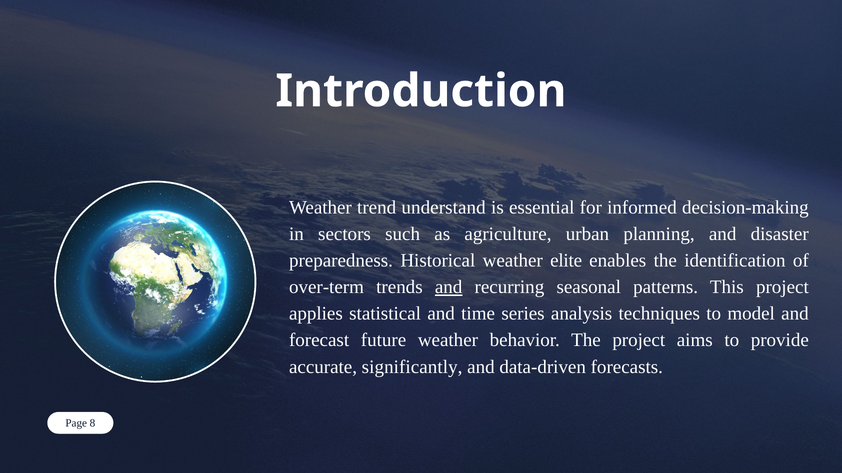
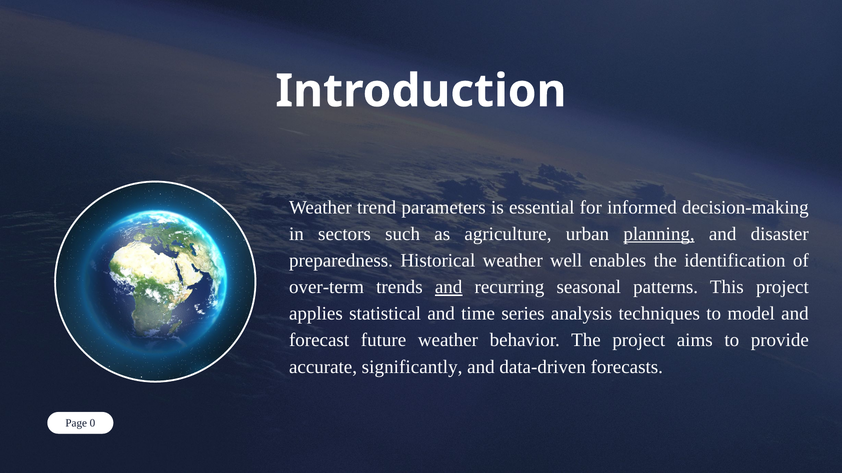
understand: understand -> parameters (444, 208)
planning underline: none -> present (659, 234)
elite: elite -> well (566, 261)
8: 8 -> 0 (93, 424)
